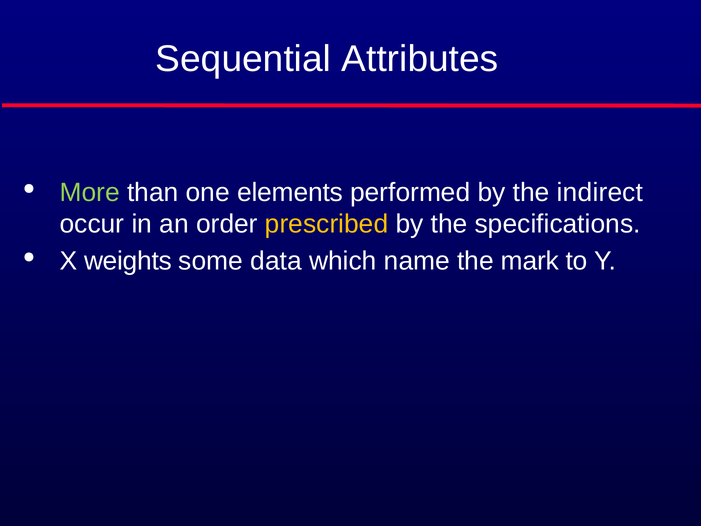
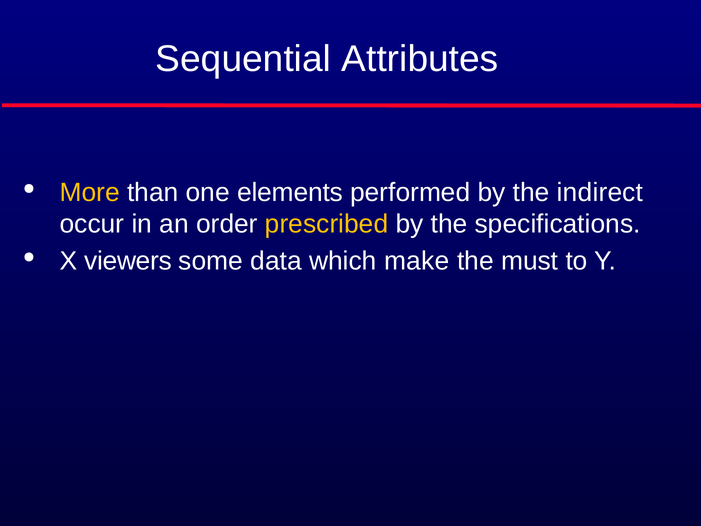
More colour: light green -> yellow (90, 192)
weights: weights -> viewers (128, 261)
name: name -> make (417, 261)
mark: mark -> must (530, 261)
